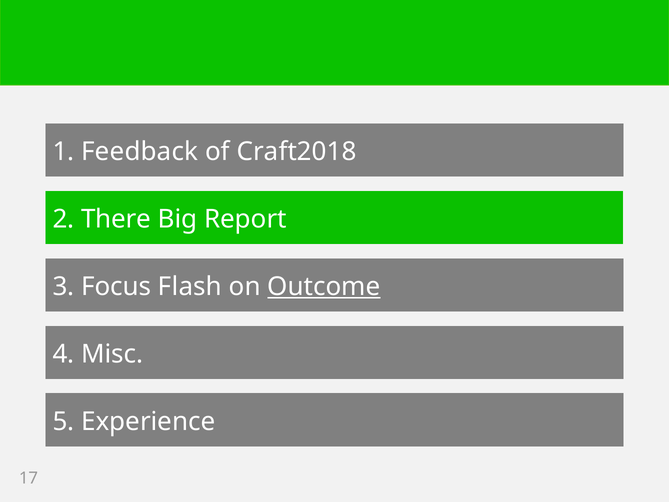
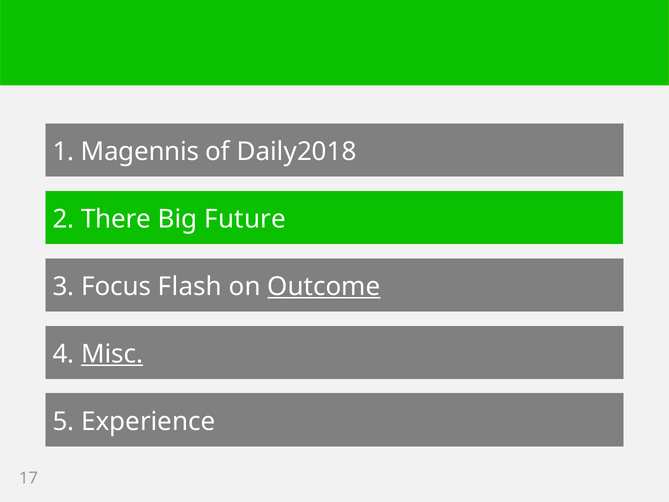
Feedback: Feedback -> Magennis (140, 152)
Craft2018: Craft2018 -> Daily2018 (297, 152)
Report: Report -> Future (245, 219)
Misc underline: none -> present (112, 354)
